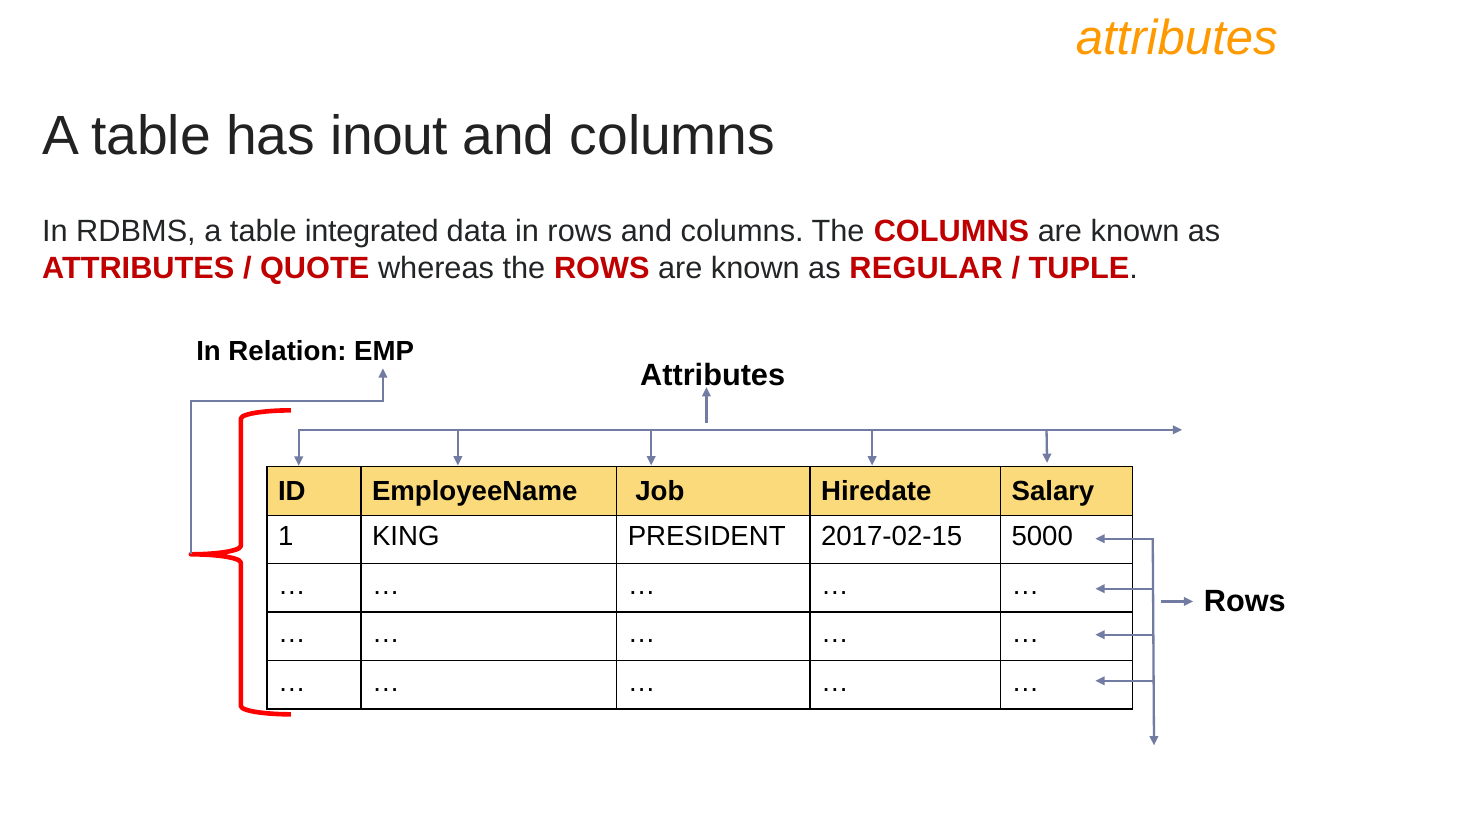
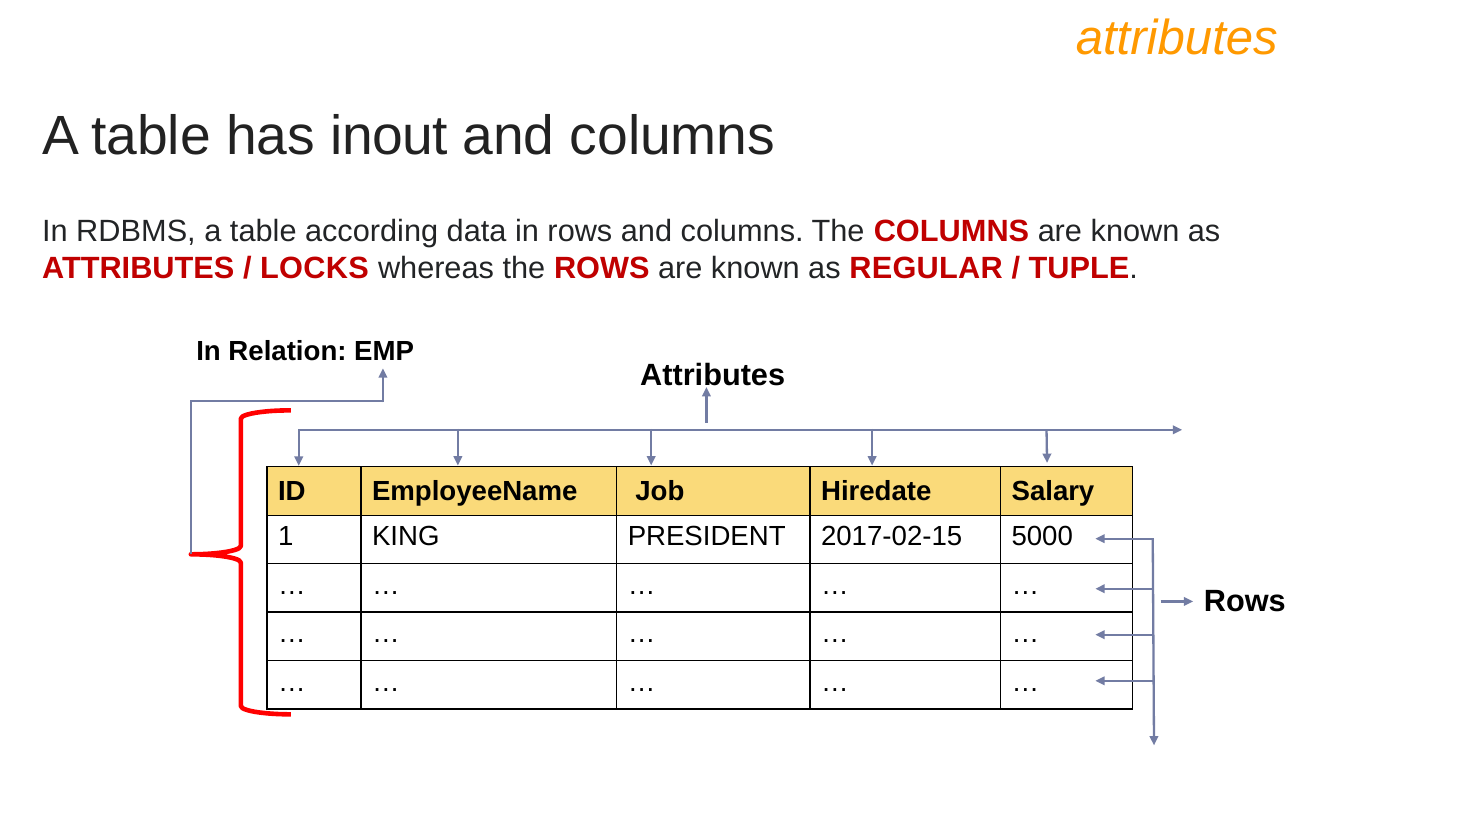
integrated: integrated -> according (372, 231)
QUOTE: QUOTE -> LOCKS (315, 268)
